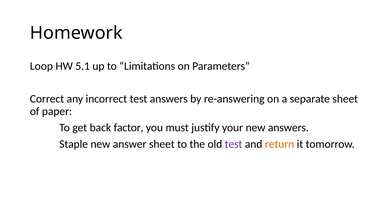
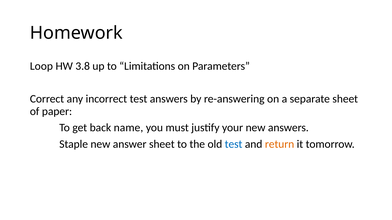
5.1: 5.1 -> 3.8 (83, 66)
factor: factor -> name (128, 128)
test colour: purple -> blue (234, 144)
